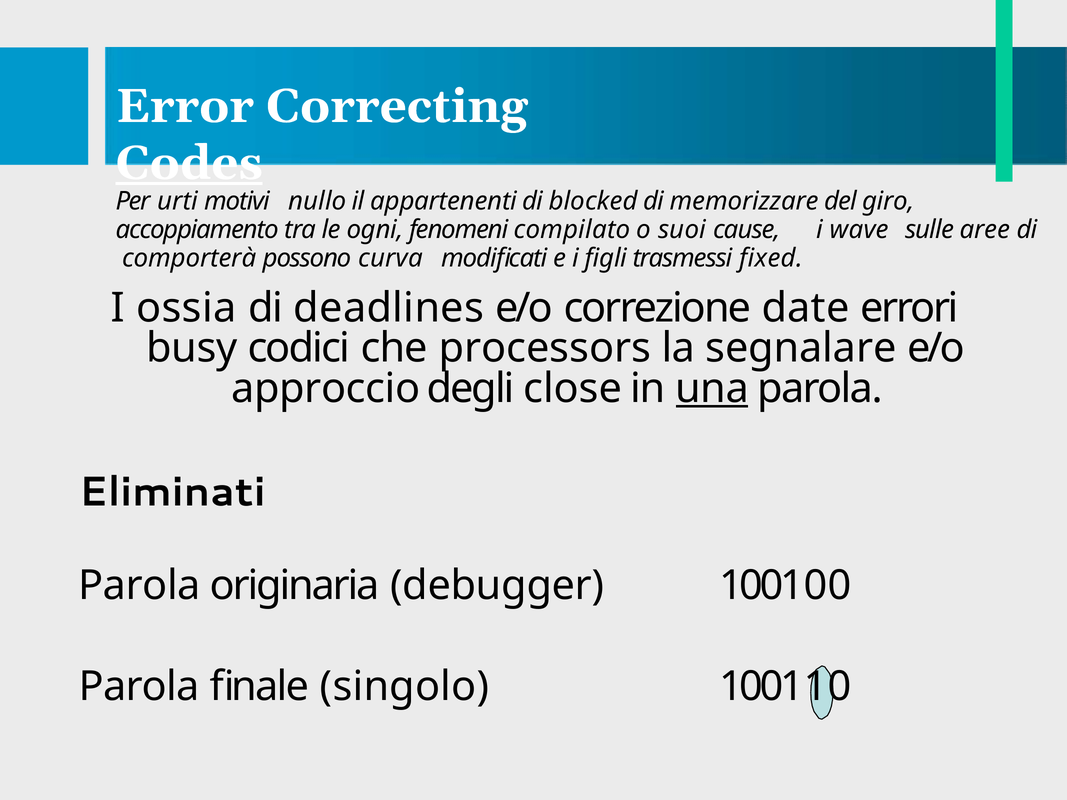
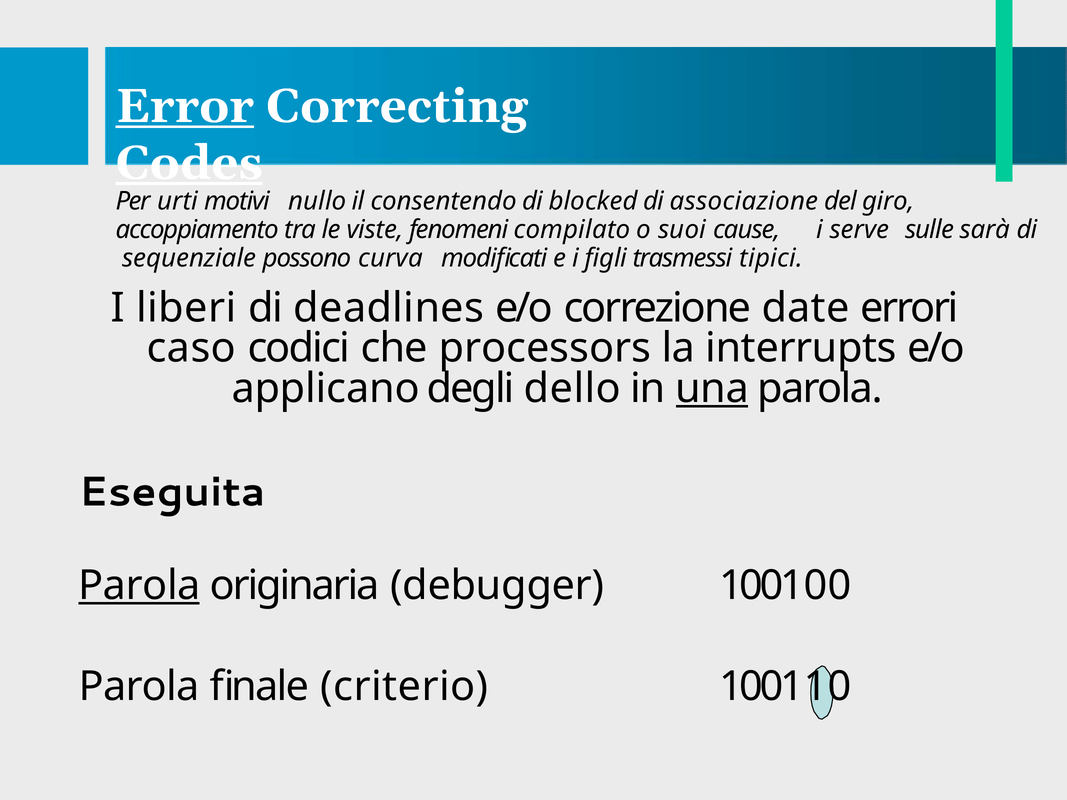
Error underline: none -> present (185, 106)
appartenenti: appartenenti -> consentendo (444, 201)
memorizzare: memorizzare -> associazione (744, 201)
ogni: ogni -> viste (375, 230)
wave: wave -> serve (859, 230)
aree: aree -> sarà (985, 230)
comporterà: comporterà -> sequenziale (189, 258)
fixed: fixed -> tipici (771, 258)
ossia: ossia -> liberi (186, 308)
busy: busy -> caso (191, 348)
segnalare: segnalare -> interrupts (801, 348)
approccio: approccio -> applicano (326, 389)
close: close -> dello (572, 389)
Eliminati: Eliminati -> Eseguita (172, 492)
Parola underline: none -> present (139, 586)
singolo: singolo -> criterio (404, 687)
